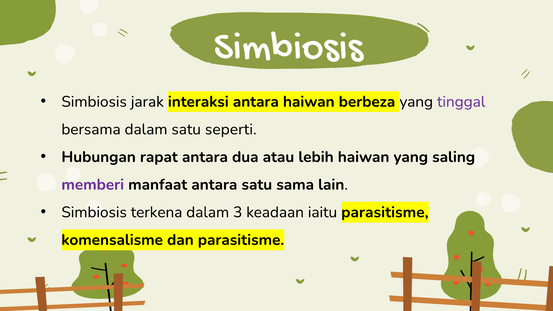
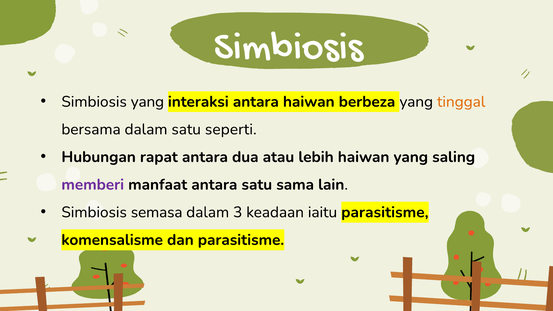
Simbiosis jarak: jarak -> yang (147, 102)
tinggal colour: purple -> orange (461, 102)
terkena: terkena -> semasa (157, 212)
